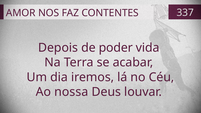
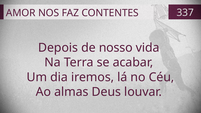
poder: poder -> nosso (116, 48)
nossa: nossa -> almas (71, 92)
